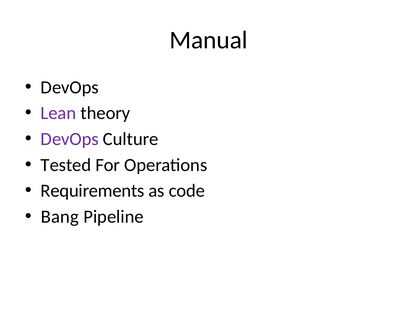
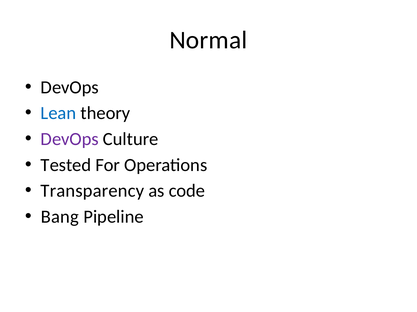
Manual: Manual -> Normal (208, 40)
Lean colour: purple -> blue (58, 113)
Requirements: Requirements -> Transparency (92, 191)
